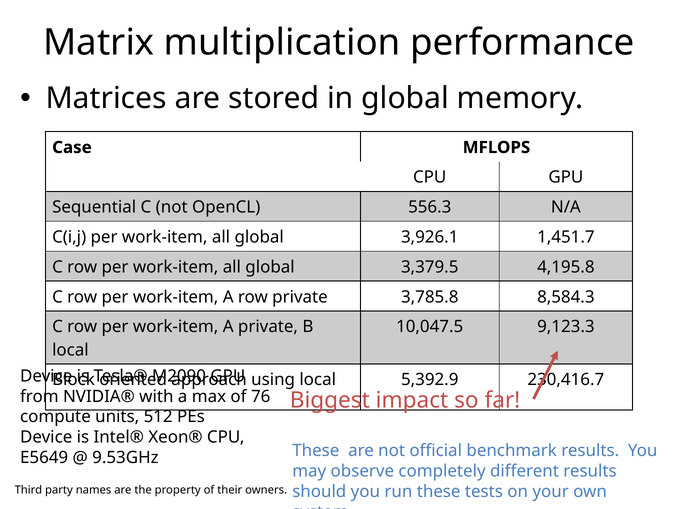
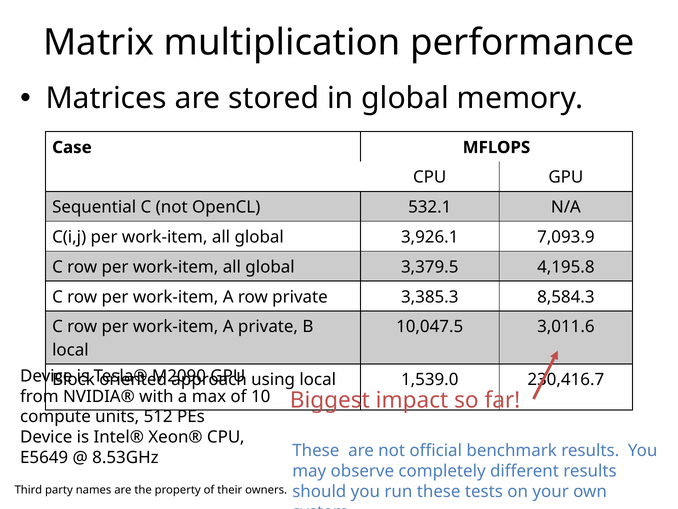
556.3: 556.3 -> 532.1 (430, 207)
1,451.7: 1,451.7 -> 7,093.9 (566, 237)
3,785.8: 3,785.8 -> 3,385.3 (430, 297)
9,123.3: 9,123.3 -> 3,011.6 (566, 327)
5,392.9: 5,392.9 -> 1,539.0 (430, 379)
76: 76 -> 10 (261, 396)
9.53GHz: 9.53GHz -> 8.53GHz (125, 457)
